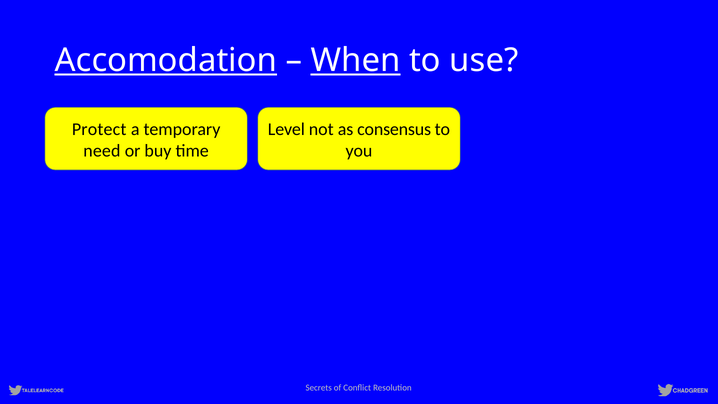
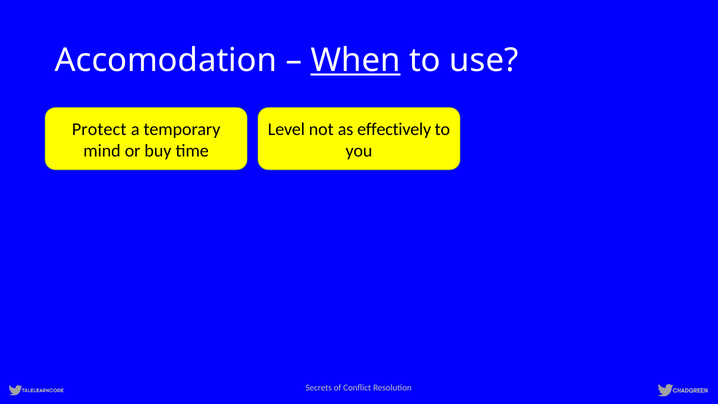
Accomodation underline: present -> none (166, 60)
consensus: consensus -> effectively (394, 129)
need: need -> mind (102, 151)
